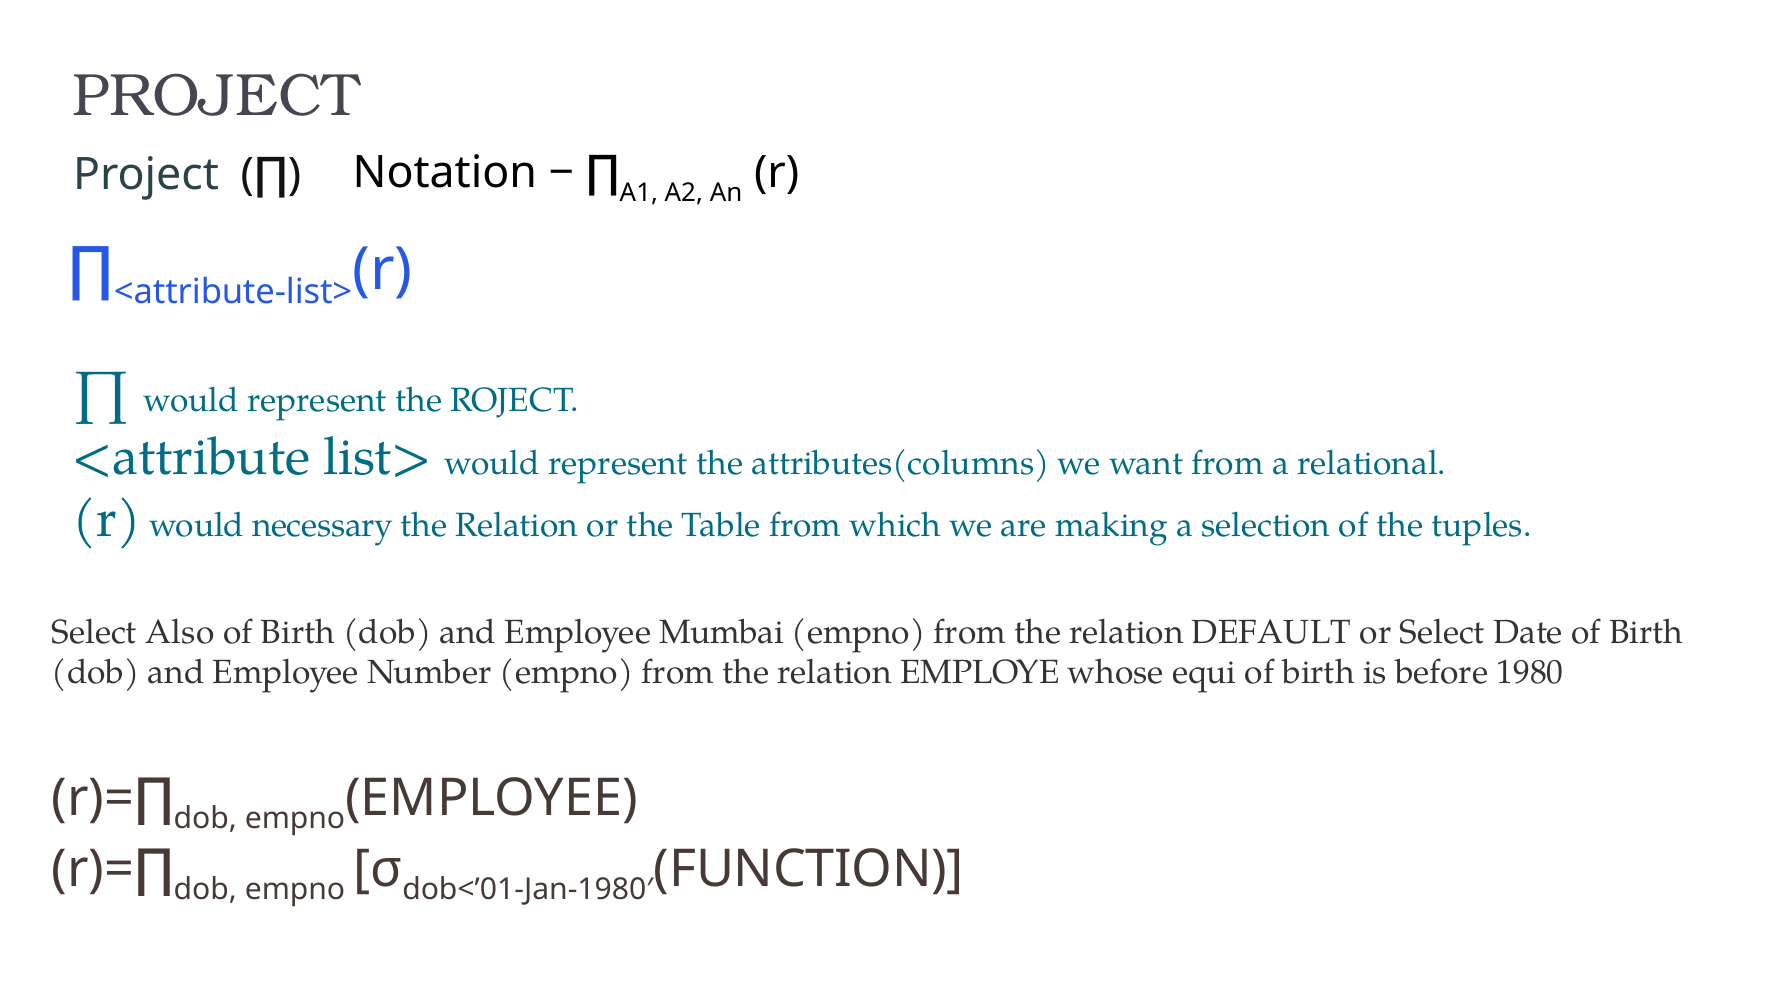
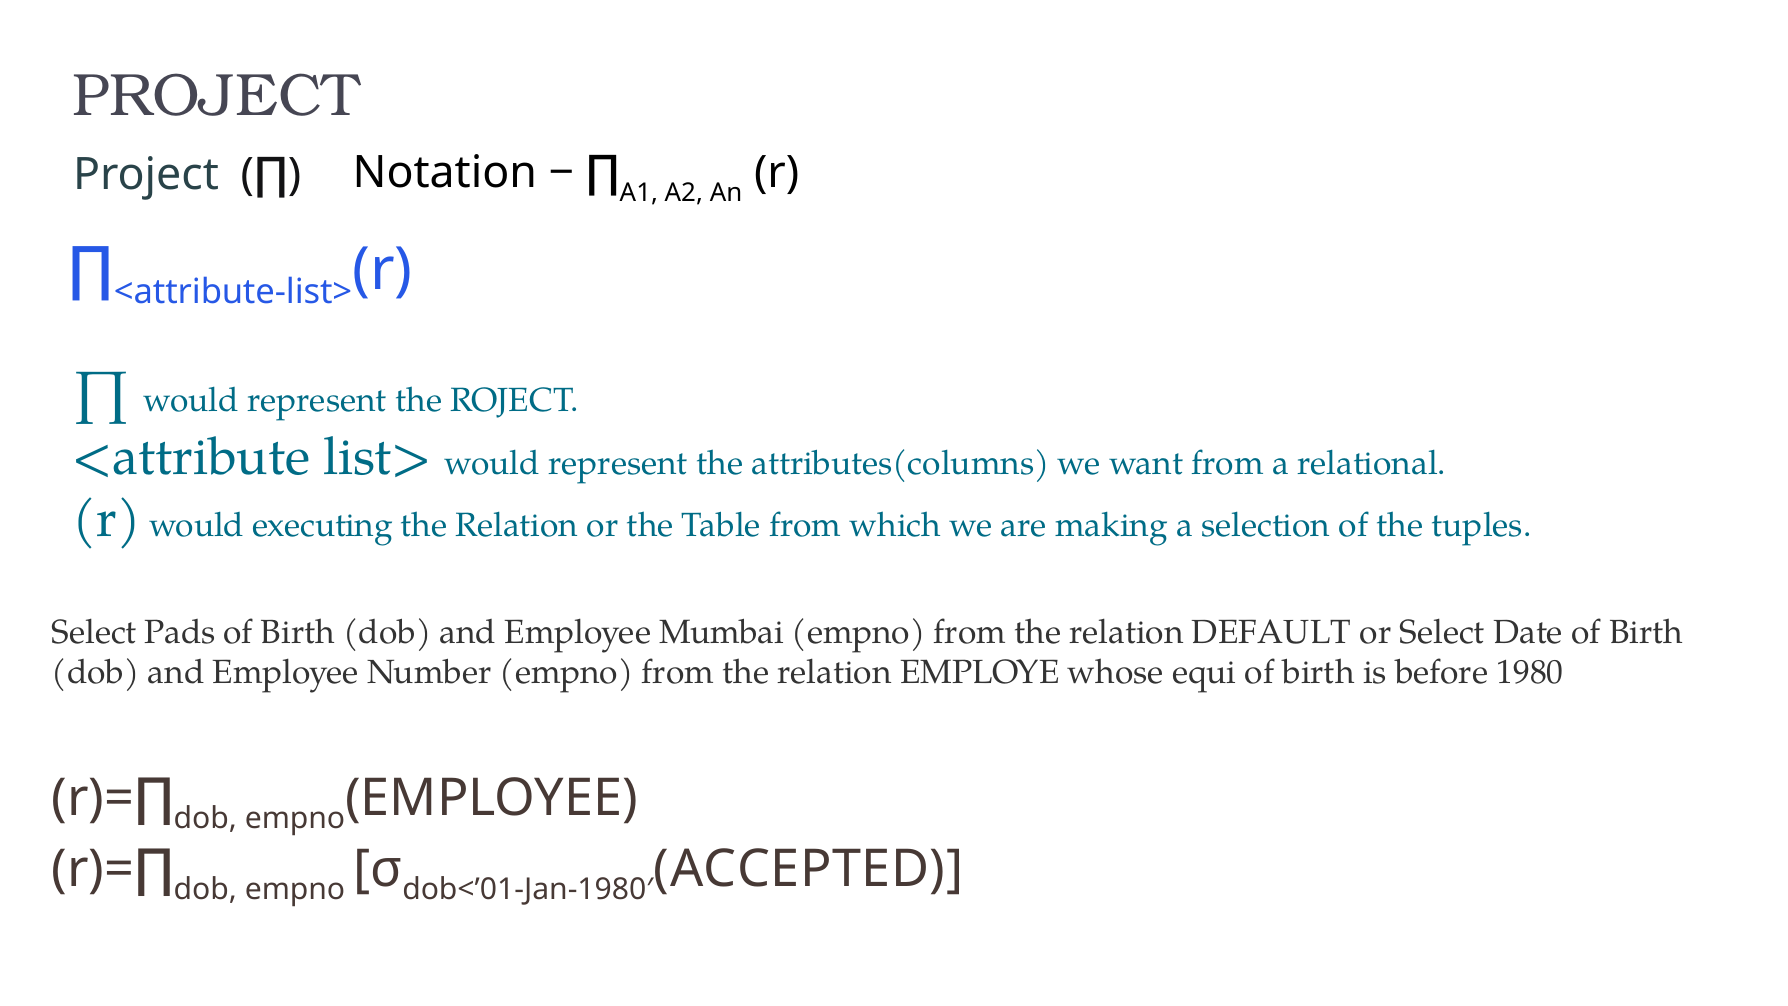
necessary: necessary -> executing (323, 525)
Also: Also -> Pads (180, 632)
FUNCTION: FUNCTION -> ACCEPTED (809, 869)
